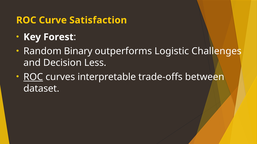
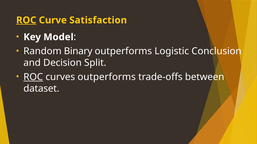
ROC underline: none -> present (26, 20)
Forest: Forest -> Model (58, 37)
Challenges: Challenges -> Conclusion (216, 51)
Less: Less -> Split (95, 63)
curves interpretable: interpretable -> outperforms (107, 77)
